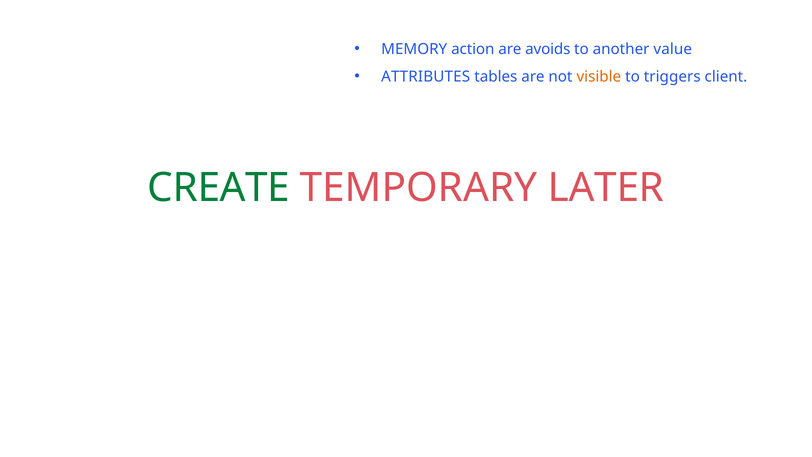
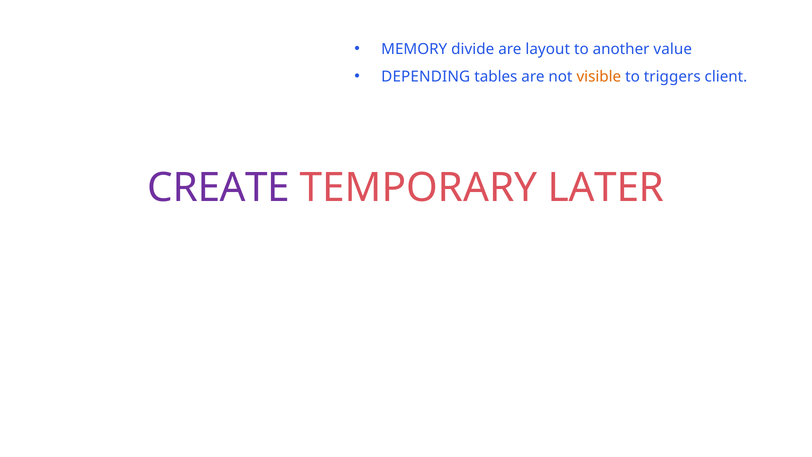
action: action -> divide (473, 49)
avoids: avoids -> layout (548, 49)
ATTRIBUTES: ATTRIBUTES -> DEPENDING (426, 77)
CREATE colour: green -> purple (219, 188)
